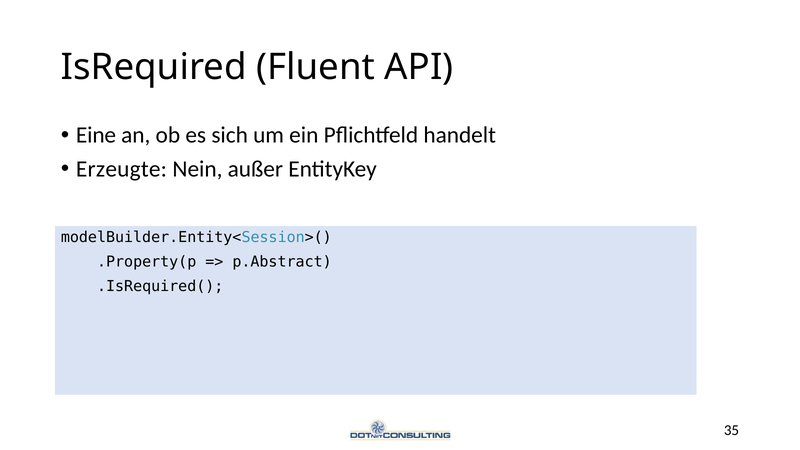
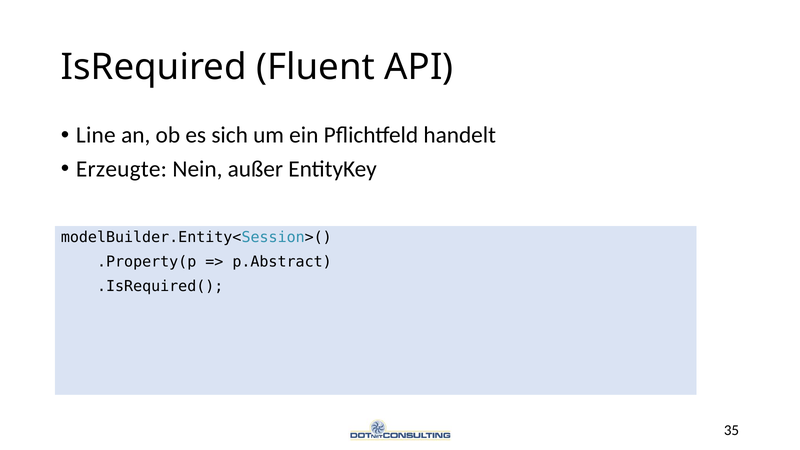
Eine: Eine -> Line (96, 135)
